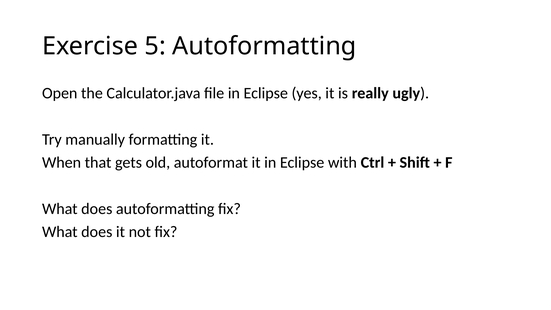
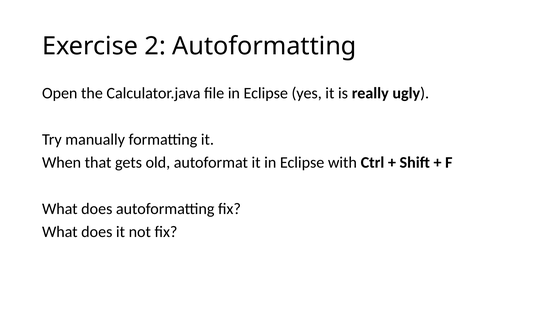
5: 5 -> 2 (155, 46)
